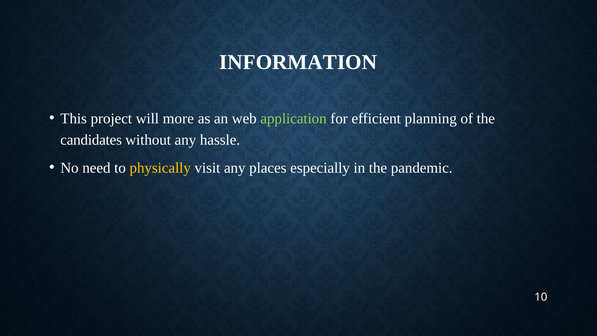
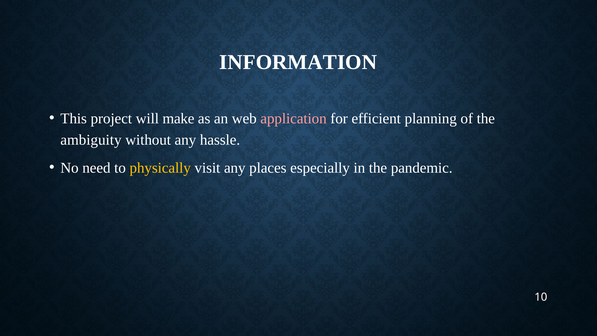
more: more -> make (179, 118)
application colour: light green -> pink (294, 118)
candidates: candidates -> ambiguity (91, 140)
